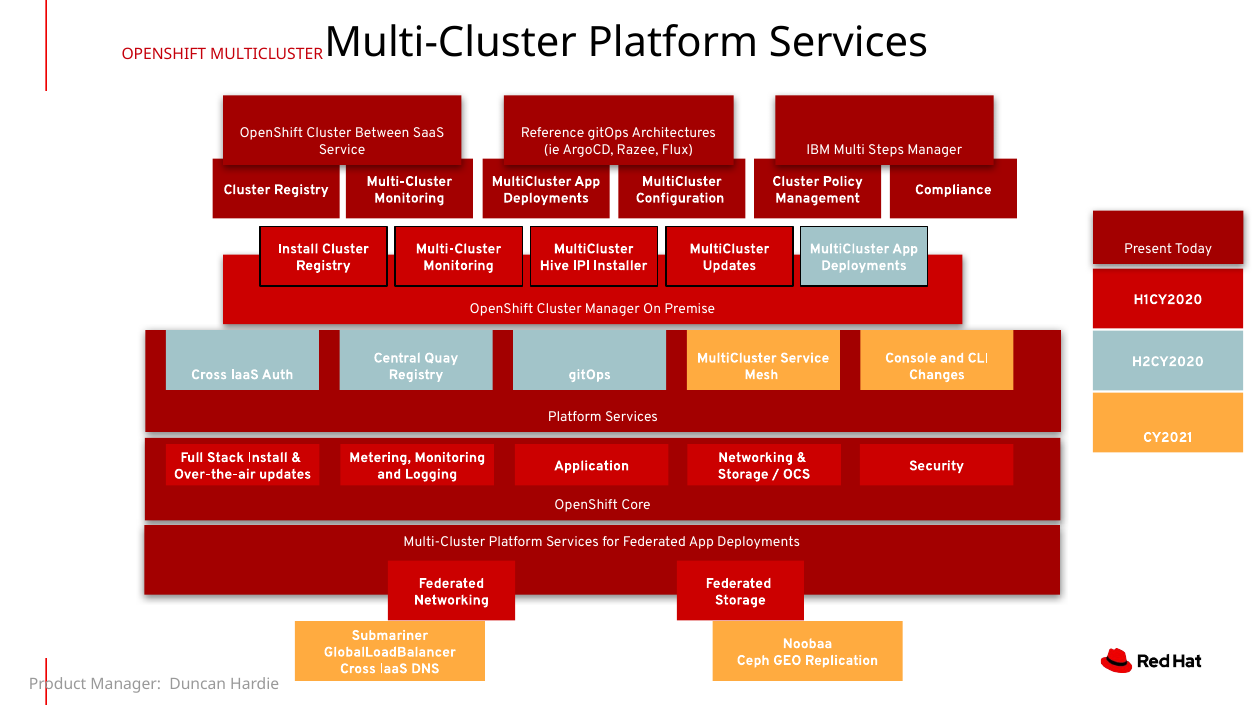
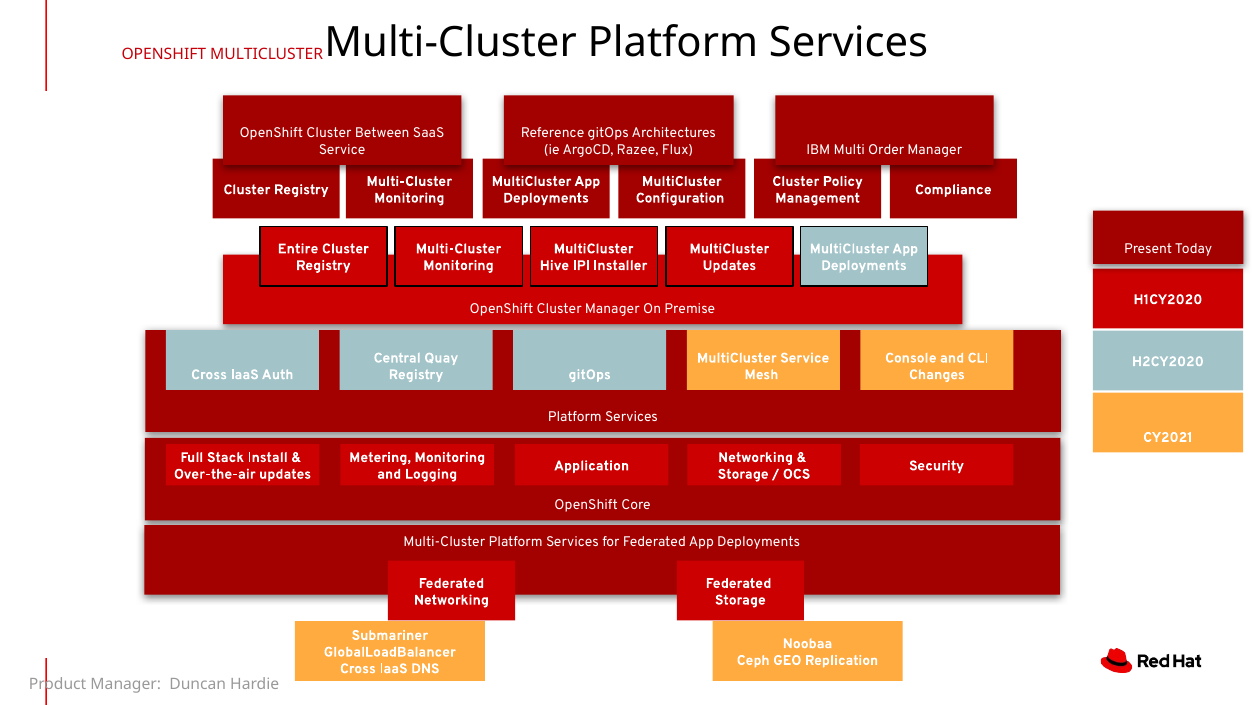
Steps: Steps -> Order (886, 150)
Install: Install -> Entire (298, 249)
